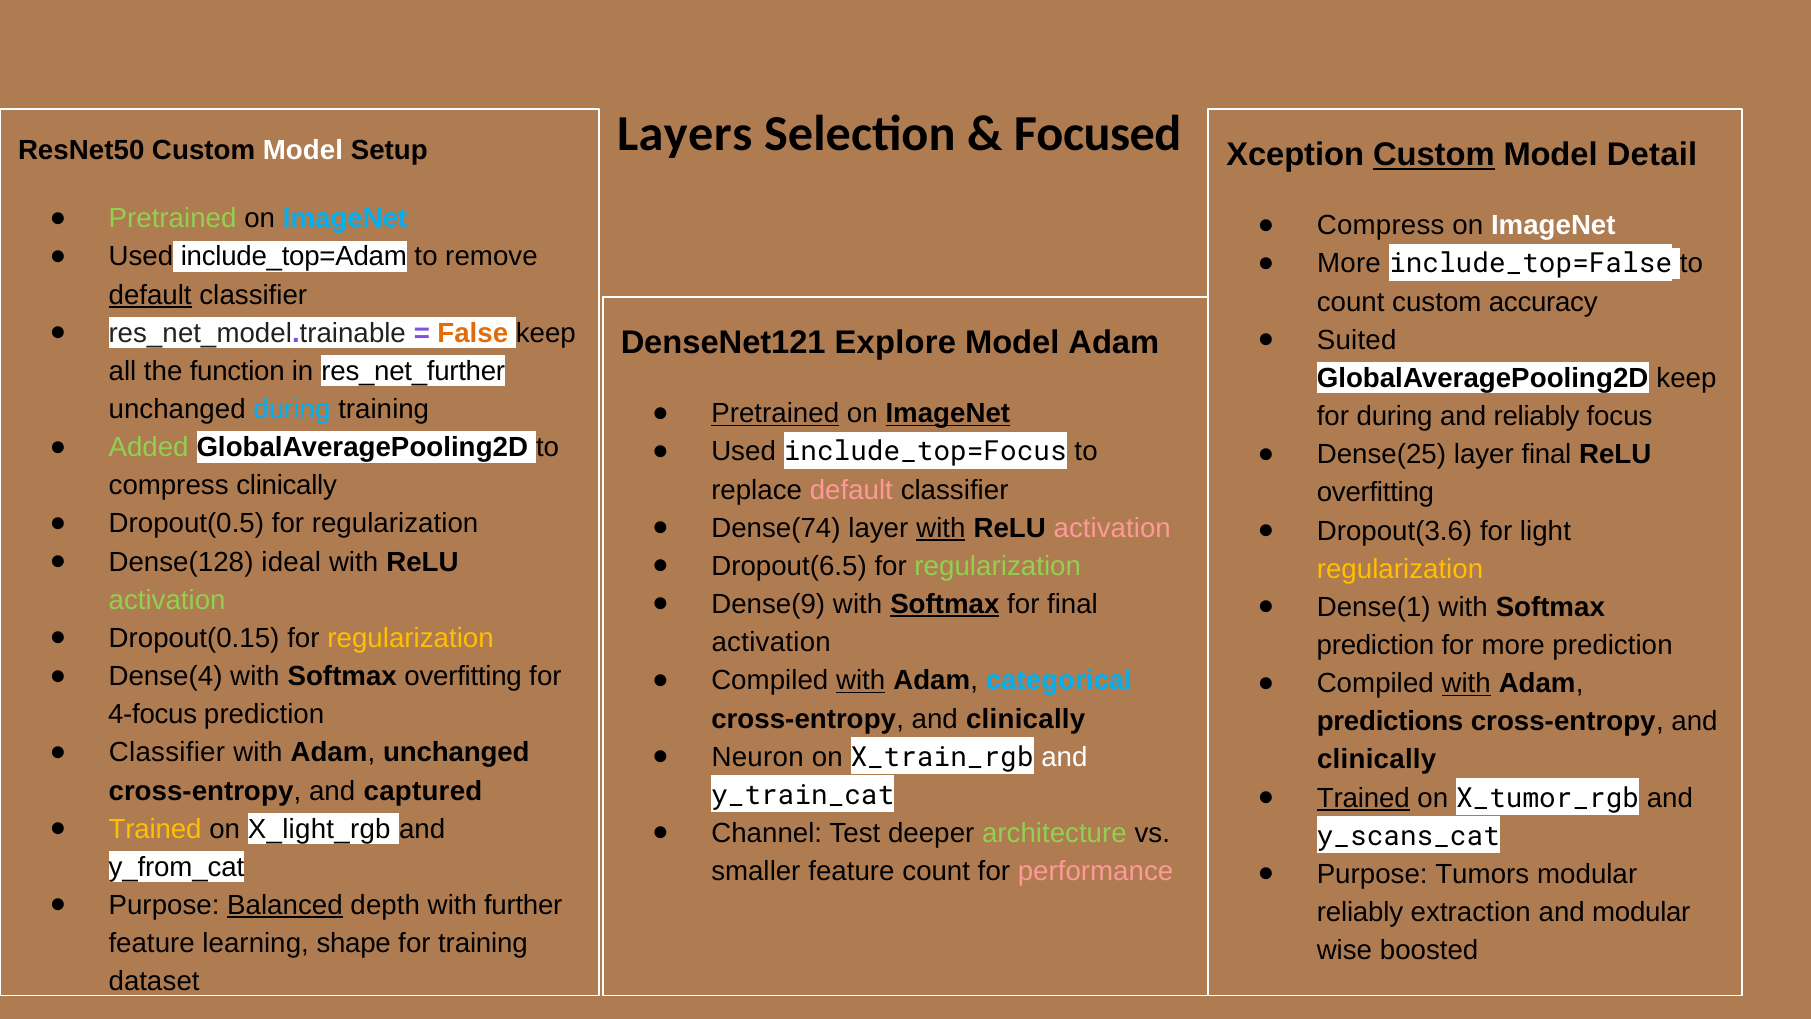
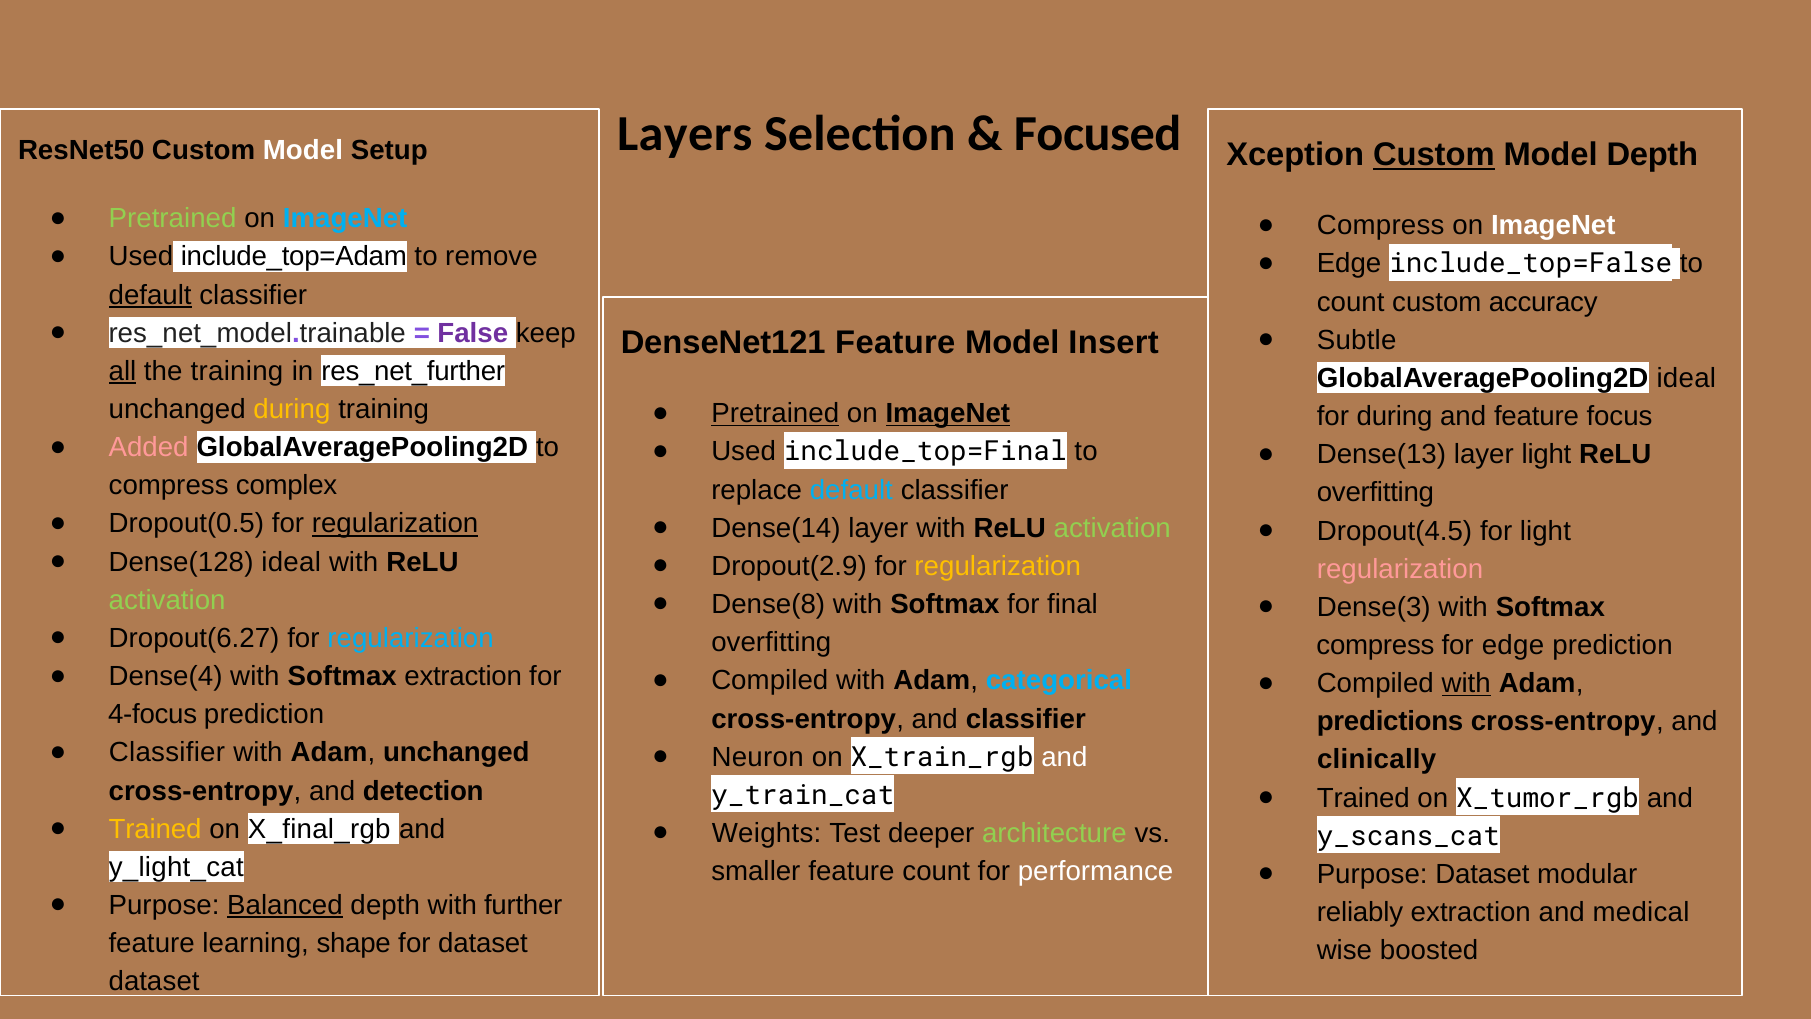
Model Detail: Detail -> Depth (1652, 155)
More: More -> Edge (1349, 264)
False colour: orange -> purple (473, 333)
Suited: Suited -> Subtle (1357, 340)
DenseNet121 Explore: Explore -> Feature (895, 343)
Model Adam: Adam -> Insert (1114, 343)
all underline: none -> present (122, 371)
the function: function -> training (237, 371)
GlobalAveragePooling2D keep: keep -> ideal (1686, 378)
during colour: light blue -> yellow (292, 409)
and reliably: reliably -> feature (1536, 416)
Added colour: light green -> pink (149, 447)
include_top=Focus: include_top=Focus -> include_top=Final (925, 452)
Dense(25: Dense(25 -> Dense(13 (1381, 454)
layer final: final -> light (1546, 454)
compress clinically: clinically -> complex (287, 486)
default colour: pink -> light blue (851, 490)
regularization underline: none -> present (395, 524)
Dense(74: Dense(74 -> Dense(14 (776, 528)
with underline: present -> none (941, 528)
activation colour: pink -> light green (1112, 528)
Dropout(3.6: Dropout(3.6 -> Dropout(4.5 (1395, 531)
Dropout(6.5: Dropout(6.5 -> Dropout(2.9 (789, 566)
regularization colour: light green -> yellow (998, 566)
regularization colour: yellow -> pink (1400, 569)
Dense(9: Dense(9 -> Dense(8 (768, 604)
Softmax underline: present -> none (945, 604)
Dense(1: Dense(1 -> Dense(3 (1374, 607)
Dropout(0.15: Dropout(0.15 -> Dropout(6.27 (194, 638)
regularization colour: yellow -> light blue (411, 638)
activation: activation -> overfitting (771, 642)
prediction: prediction -> compress (1375, 645)
for more: more -> edge (1513, 645)
Softmax overfitting: overfitting -> extraction (463, 676)
with underline: present -> none (861, 681)
clinically: clinically -> classifier (1026, 719)
captured: captured -> detection (423, 791)
Trained underline: present -> none (1363, 798)
X_light_rgb: X_light_rgb -> X_final_rgb (319, 829)
Channel: Channel -> Weights (767, 833)
y_from_cat: y_from_cat -> y_light_cat (176, 867)
performance colour: pink -> white (1096, 871)
Purpose Tumors: Tumors -> Dataset (1482, 874)
and modular: modular -> medical (1641, 912)
for training: training -> dataset (483, 943)
